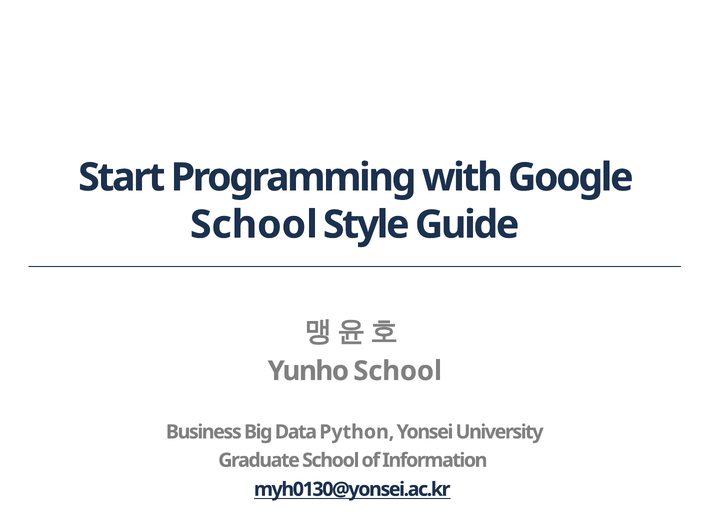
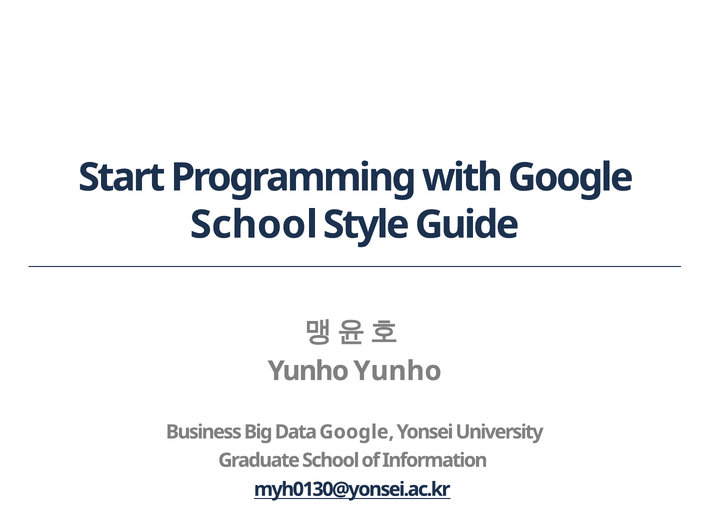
Yunho School: School -> Yunho (397, 371)
Data Python: Python -> Google (357, 432)
